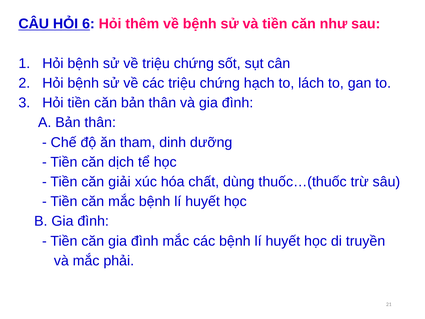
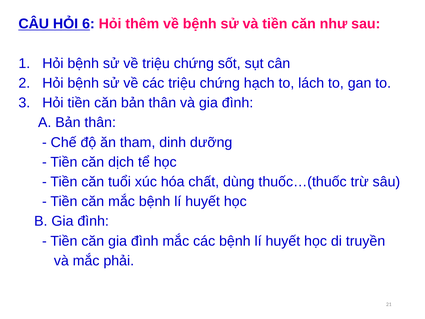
giải: giải -> tuổi (120, 182)
